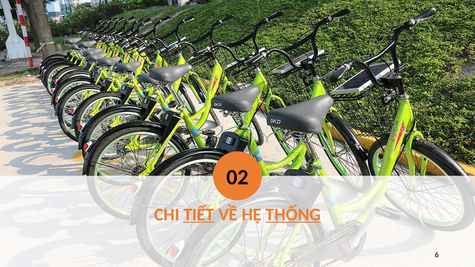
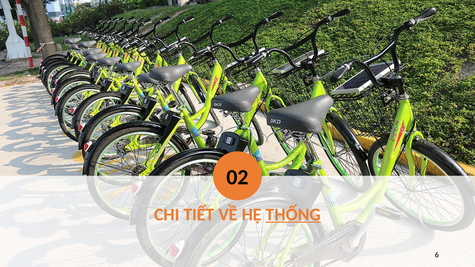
TIẾT underline: present -> none (199, 215)
